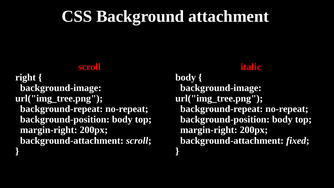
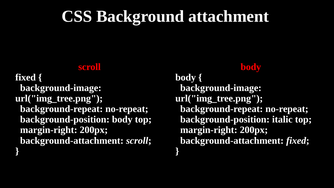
italic: italic -> body (251, 67)
right: right -> fixed (26, 77)
body: body -> italic (282, 119)
